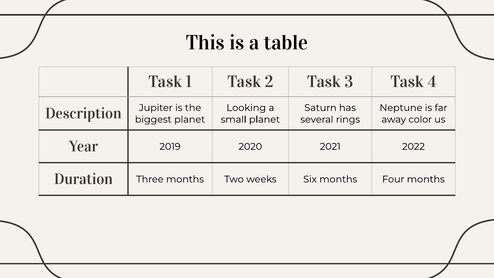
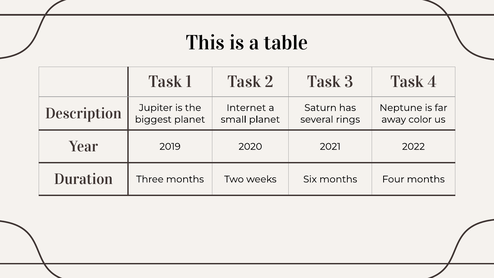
Looking: Looking -> Internet (246, 108)
